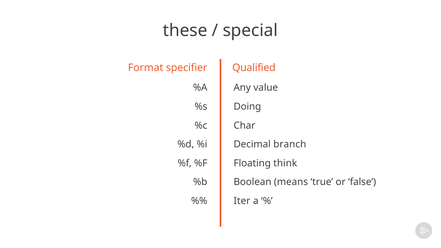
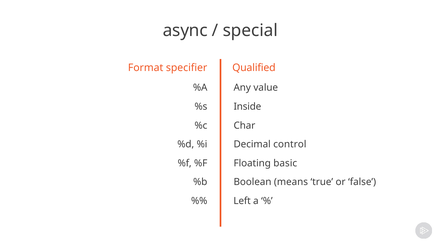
these: these -> async (185, 30)
Doing: Doing -> Inside (247, 107)
branch: branch -> control (290, 144)
think: think -> basic (285, 163)
Iter: Iter -> Left (242, 201)
